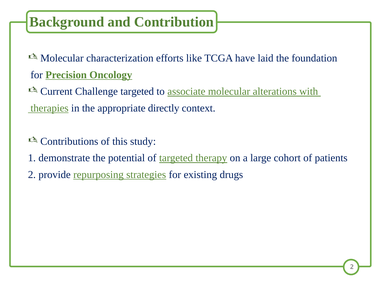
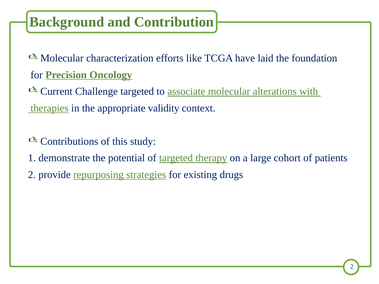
directly: directly -> validity (164, 108)
